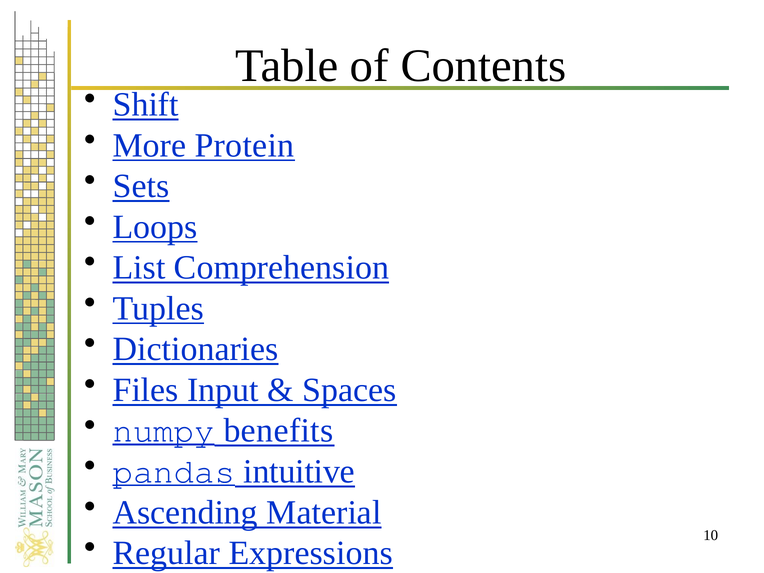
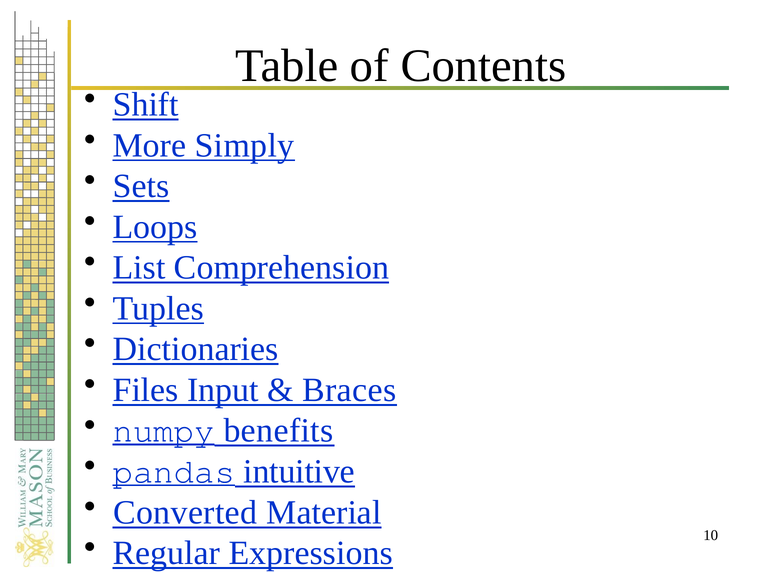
Protein: Protein -> Simply (245, 145)
Spaces: Spaces -> Braces (349, 390)
Ascending: Ascending -> Converted (185, 512)
